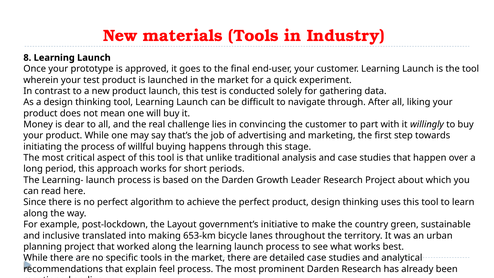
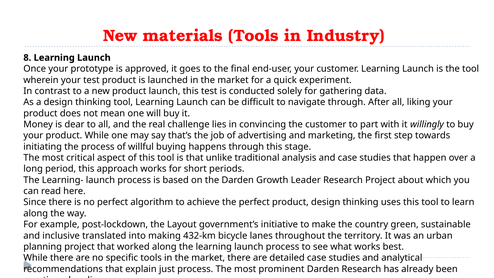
653-km: 653-km -> 432-km (199, 236)
feel: feel -> just (167, 269)
